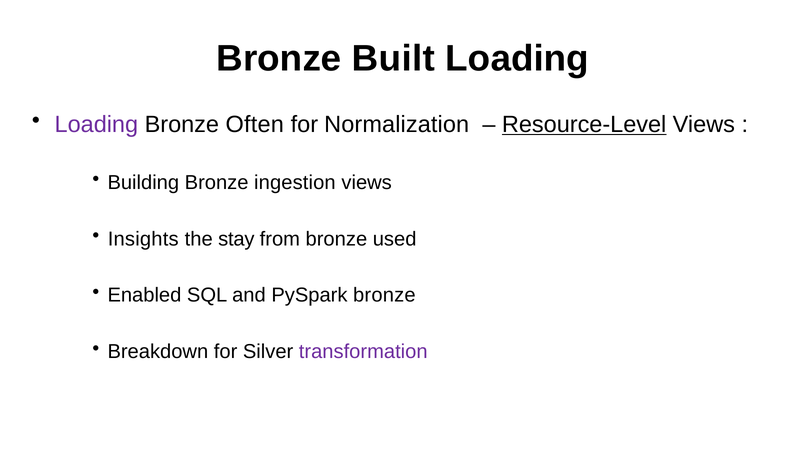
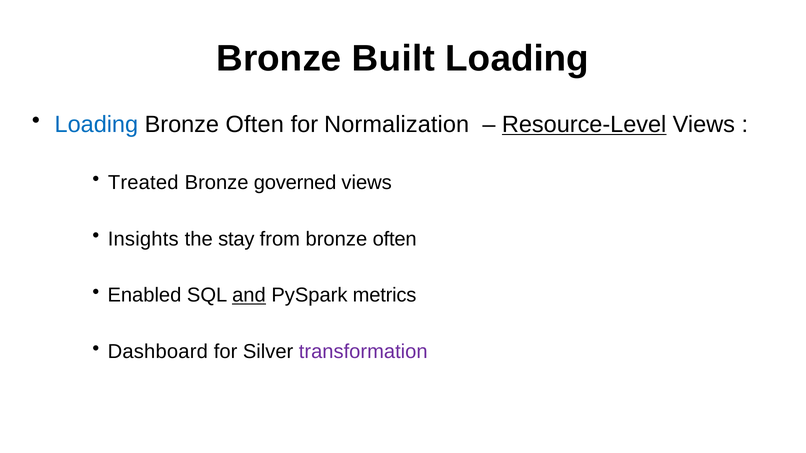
Loading colour: purple -> blue (96, 125)
Building: Building -> Treated (143, 183)
ingestion: ingestion -> governed (295, 183)
from bronze used: used -> often (395, 239)
and underline: none -> present (249, 296)
PySpark bronze: bronze -> metrics (385, 296)
Breakdown: Breakdown -> Dashboard (158, 352)
